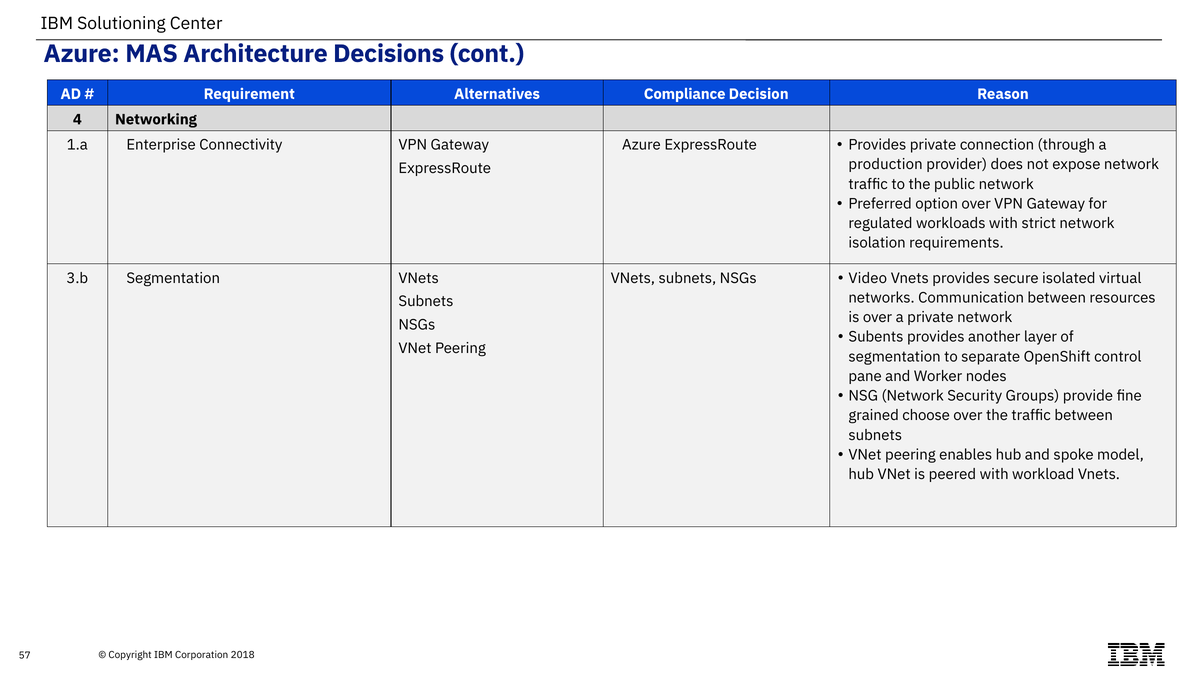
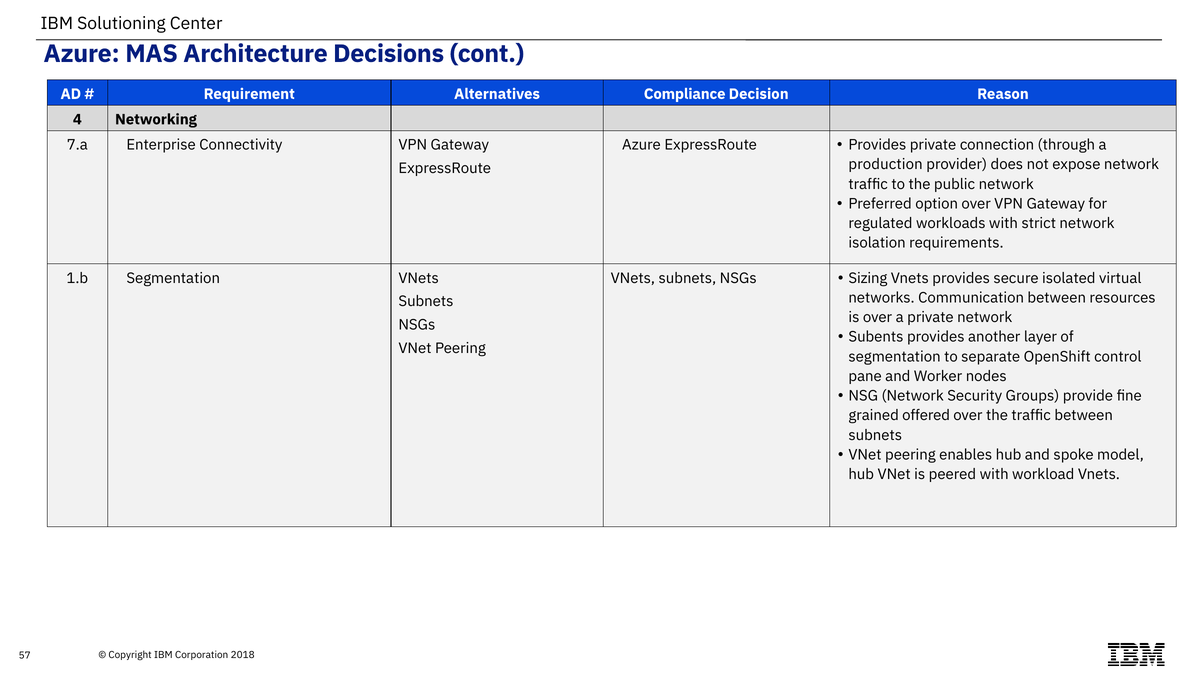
1.a: 1.a -> 7.a (77, 145)
3.b: 3.b -> 1.b (77, 278)
Video: Video -> Sizing (868, 278)
choose: choose -> offered (926, 415)
